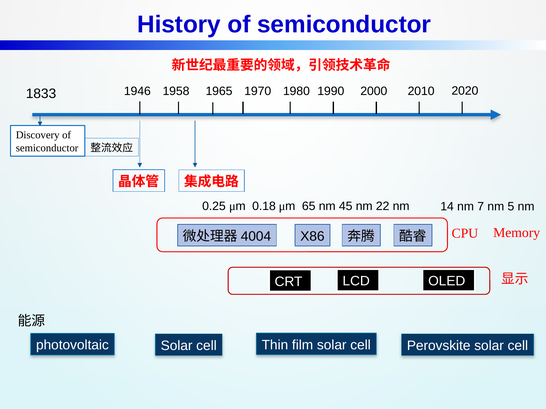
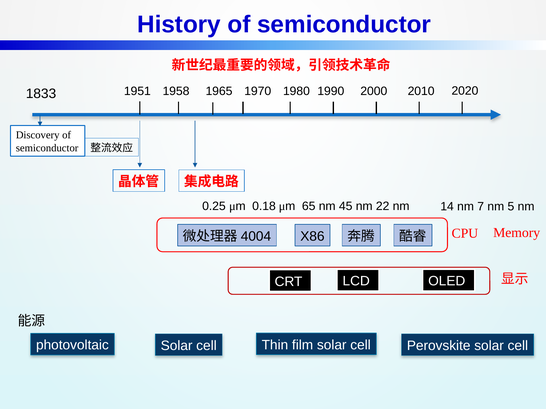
1946: 1946 -> 1951 (137, 91)
